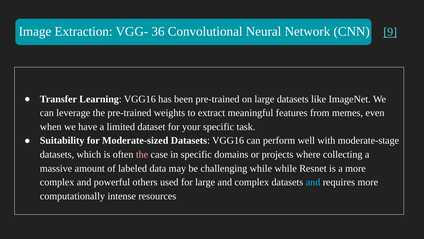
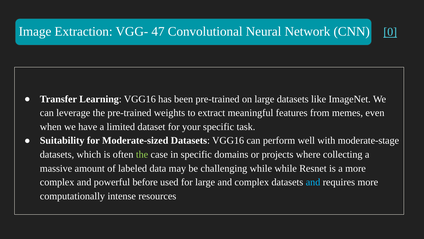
36: 36 -> 47 (158, 32)
9: 9 -> 0 (390, 32)
the colour: pink -> light green (142, 154)
others: others -> before (145, 182)
